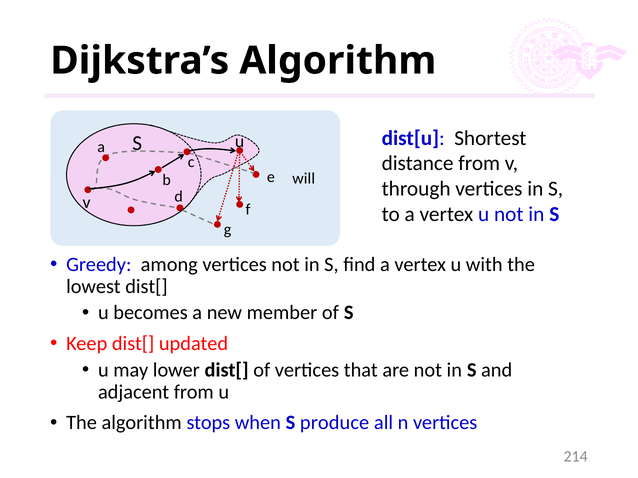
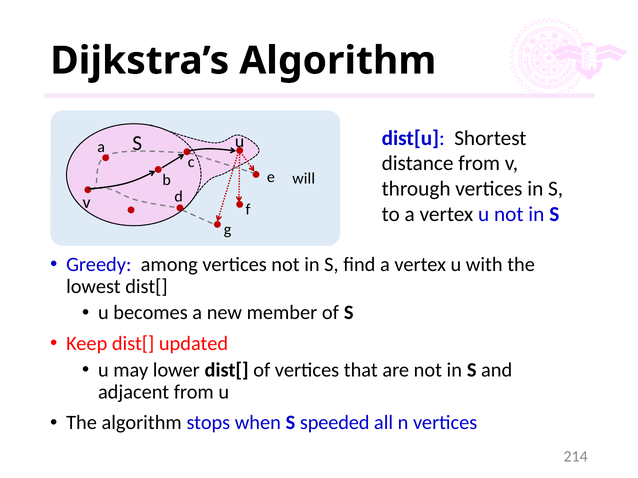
produce: produce -> speeded (335, 423)
